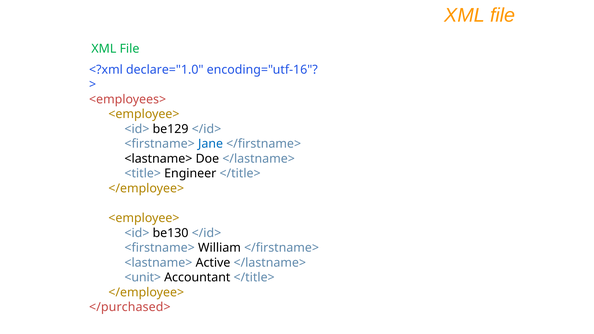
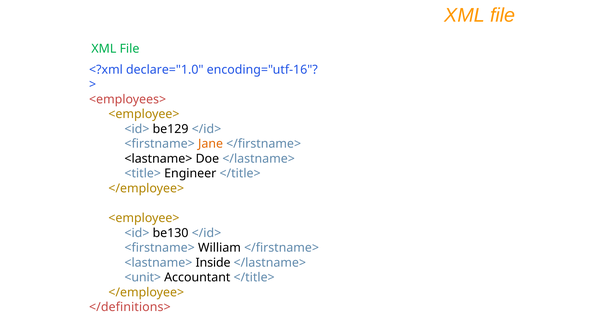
Jane colour: blue -> orange (211, 144)
Active: Active -> Inside (213, 263)
</purchased>: </purchased> -> </definitions> (130, 307)
